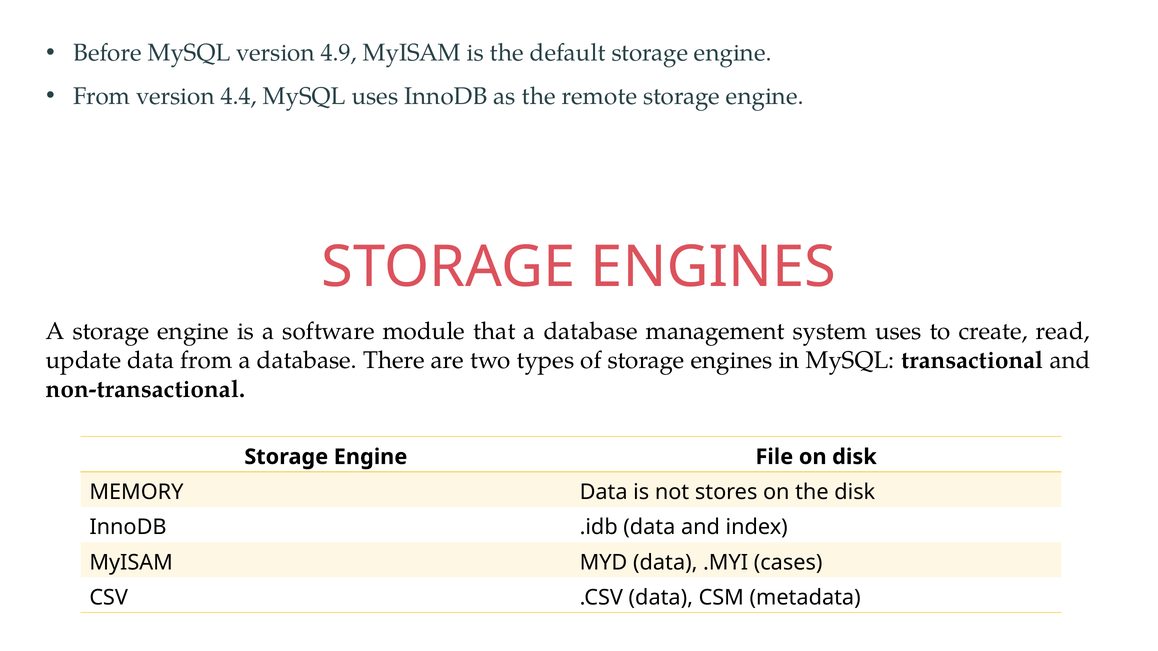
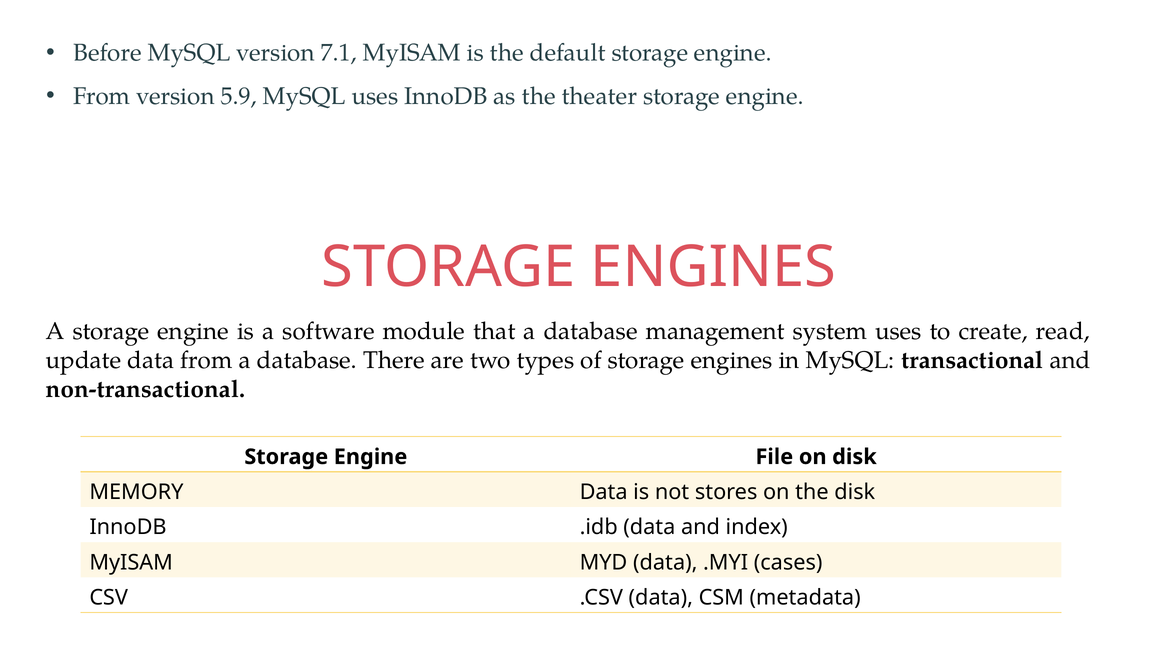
4.9: 4.9 -> 7.1 (339, 53)
4.4: 4.4 -> 5.9 (239, 96)
remote: remote -> theater (599, 96)
